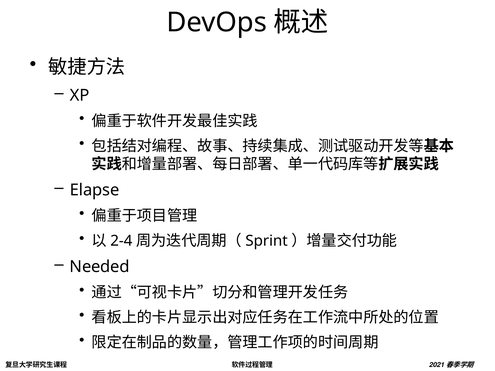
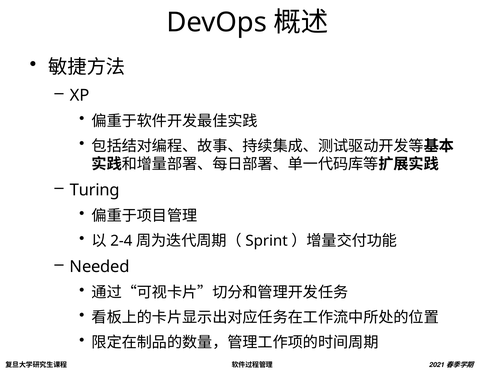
Elapse: Elapse -> Turing (95, 190)
